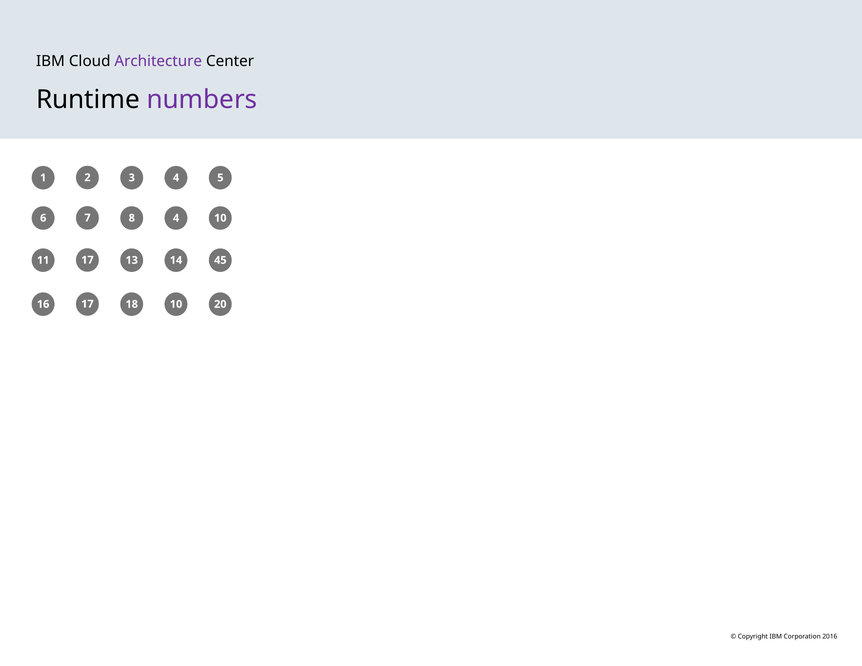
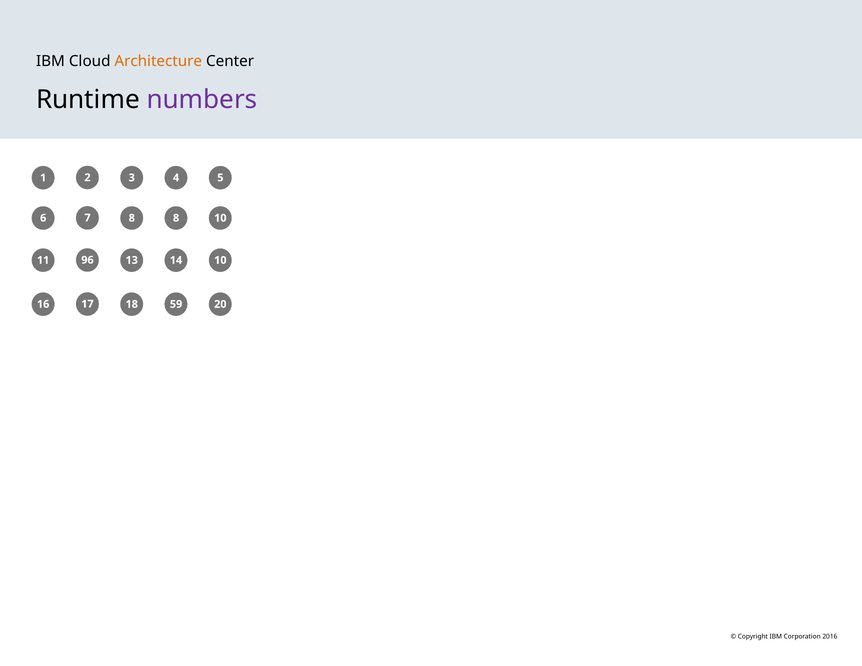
Architecture colour: purple -> orange (158, 61)
8 4: 4 -> 8 (176, 218)
11 17: 17 -> 96 (87, 260)
14 45: 45 -> 10 (220, 260)
18 10: 10 -> 59 (176, 304)
